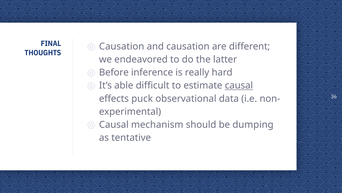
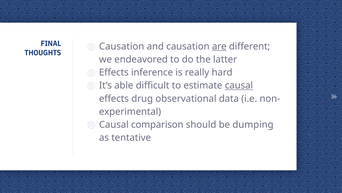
are underline: none -> present (219, 46)
Before: Before -> Effects (114, 72)
puck: puck -> drug (142, 98)
mechanism: mechanism -> comparison (157, 124)
